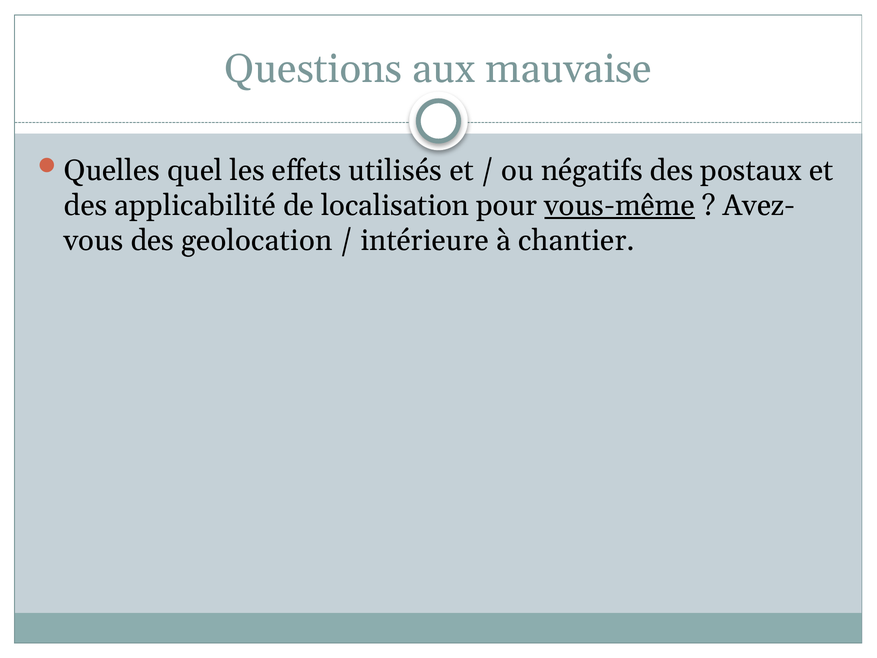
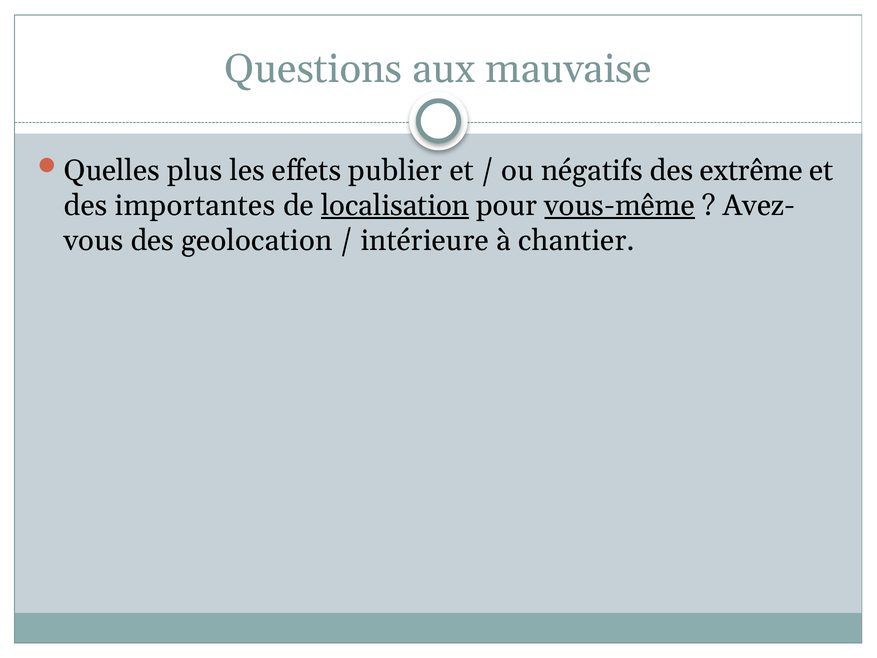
quel: quel -> plus (195, 170)
utilisés: utilisés -> publier (395, 170)
postaux: postaux -> extrême (751, 170)
applicabilité: applicabilité -> importantes (195, 205)
localisation underline: none -> present (395, 205)
